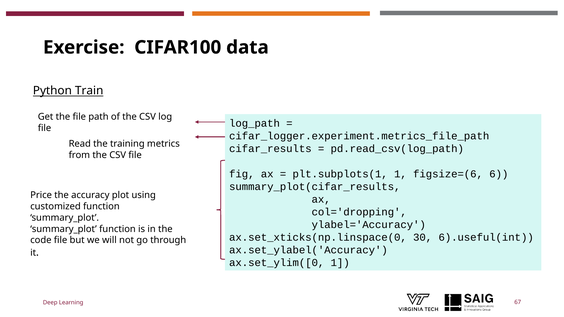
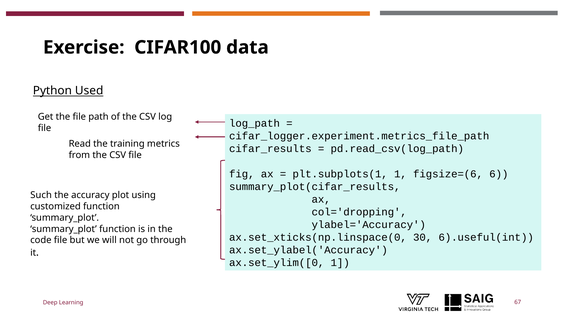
Train: Train -> Used (89, 91)
Price: Price -> Such (41, 195)
